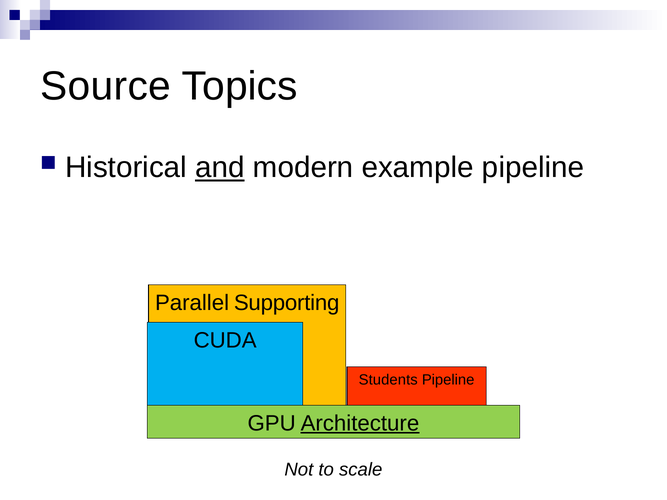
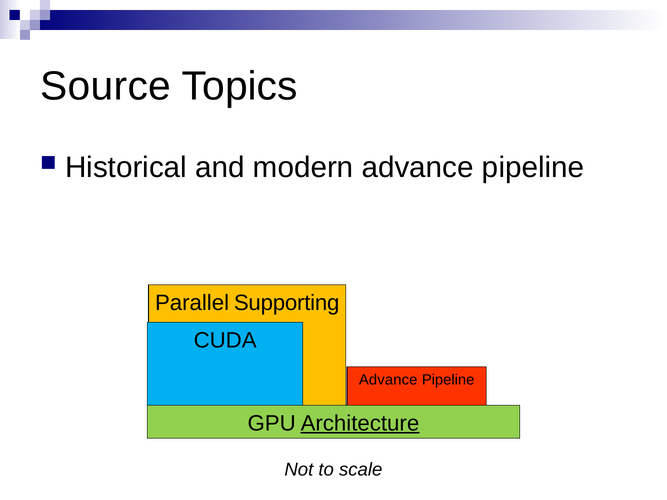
and underline: present -> none (220, 168)
modern example: example -> advance (418, 168)
Students: Students -> Advance (388, 380)
